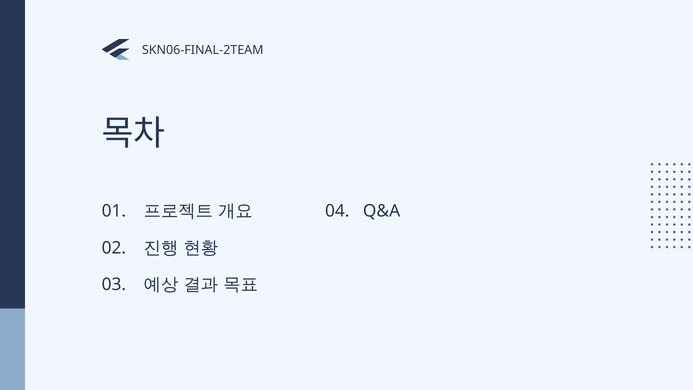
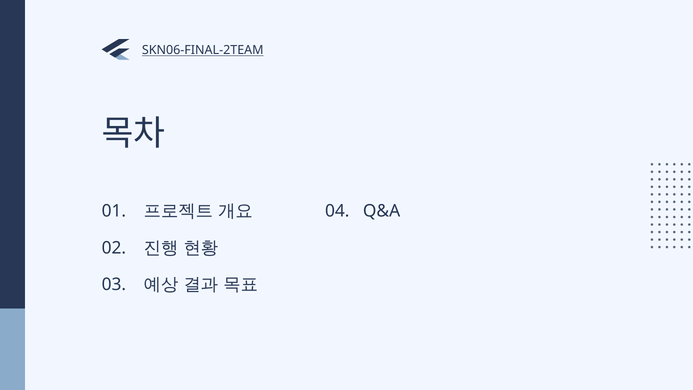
SKN06-FINAL-2TEAM underline: none -> present (203, 50)
